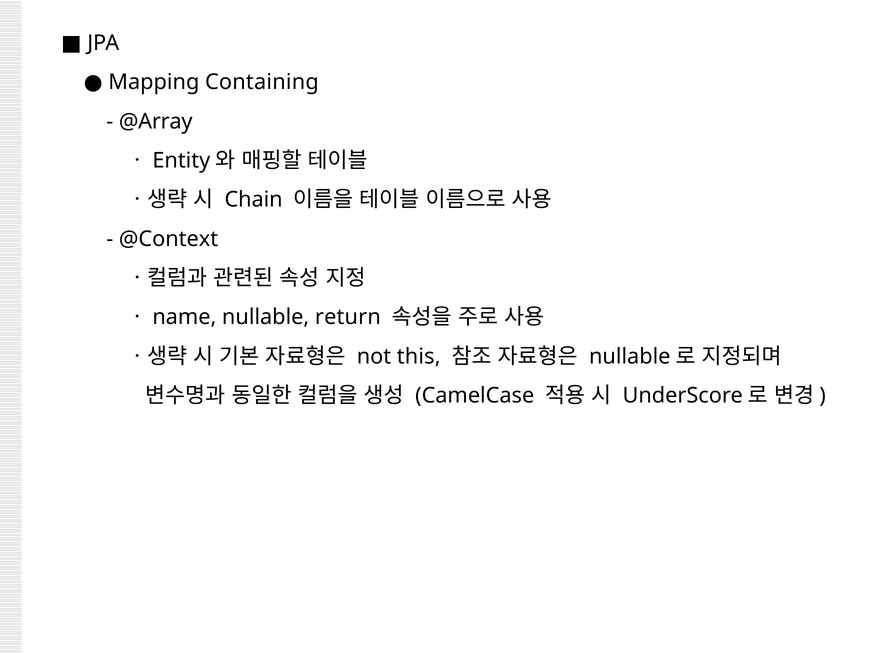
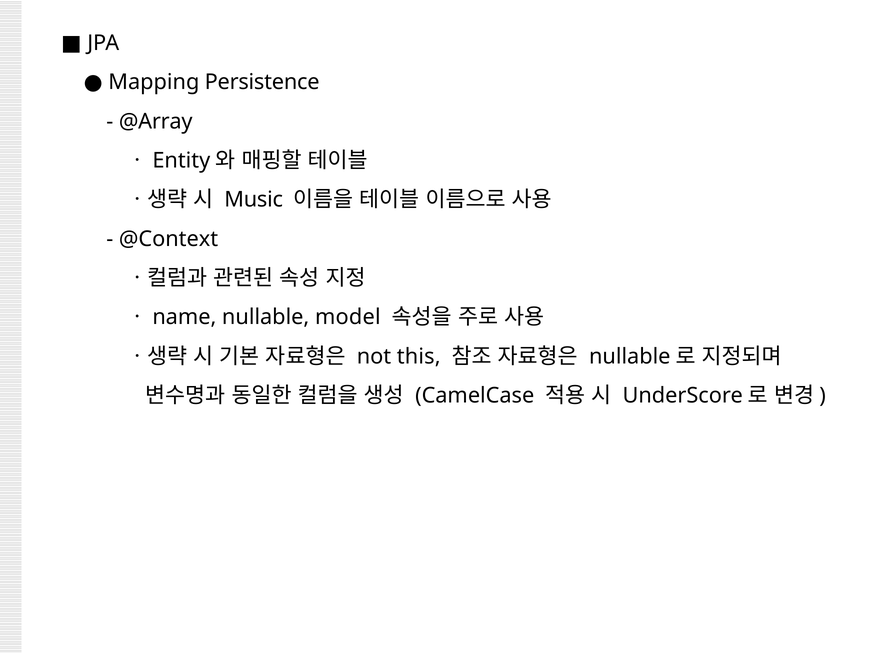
Containing: Containing -> Persistence (262, 82)
Chain: Chain -> Music (254, 200)
return: return -> model (348, 317)
